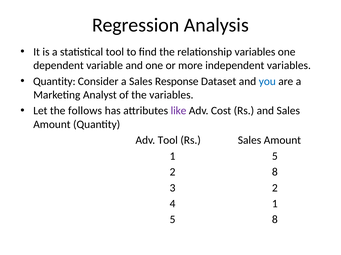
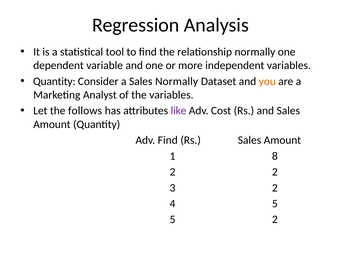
relationship variables: variables -> normally (255, 52)
Sales Response: Response -> Normally (177, 81)
you colour: blue -> orange (267, 81)
Adv Tool: Tool -> Find (168, 141)
5: 5 -> 8 (275, 157)
2 8: 8 -> 2 (275, 172)
4 1: 1 -> 5 (275, 204)
5 8: 8 -> 2 (275, 220)
